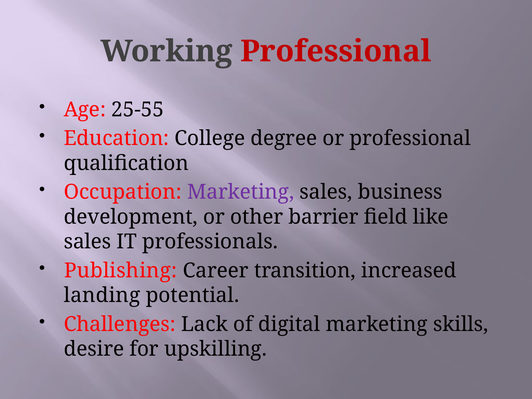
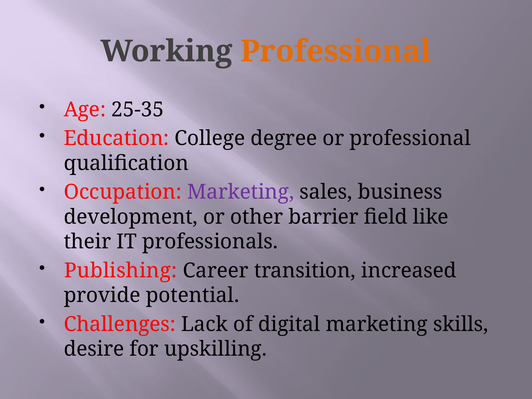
Professional colour: red -> orange (336, 51)
25-55: 25-55 -> 25-35 (138, 110)
sales: sales -> their (87, 242)
landing: landing -> provide (102, 295)
